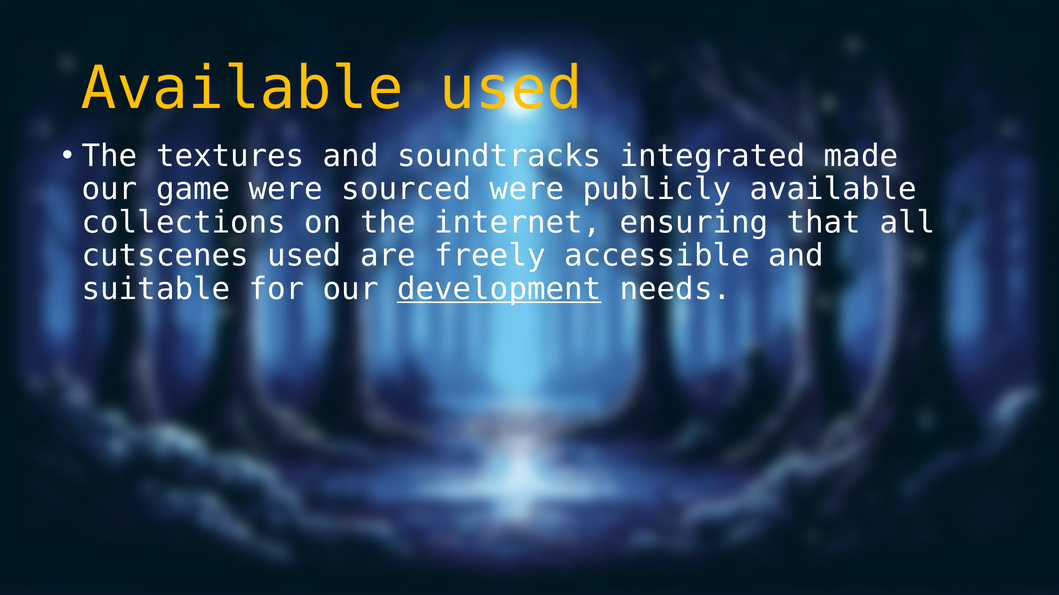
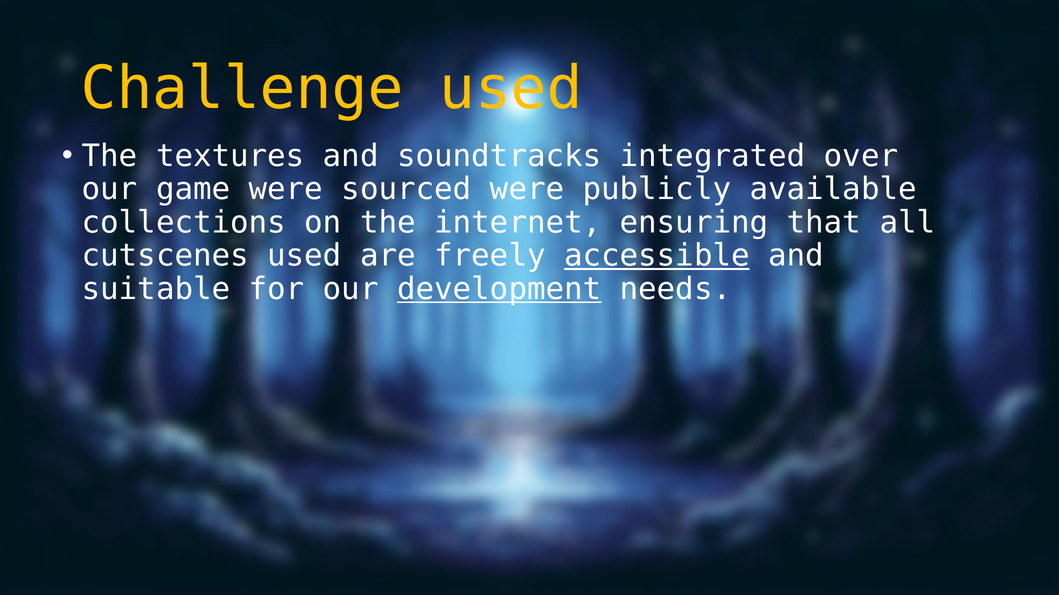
Available: Available -> Challenge (242, 89)
made: made -> over (861, 156)
accessible underline: none -> present (657, 256)
